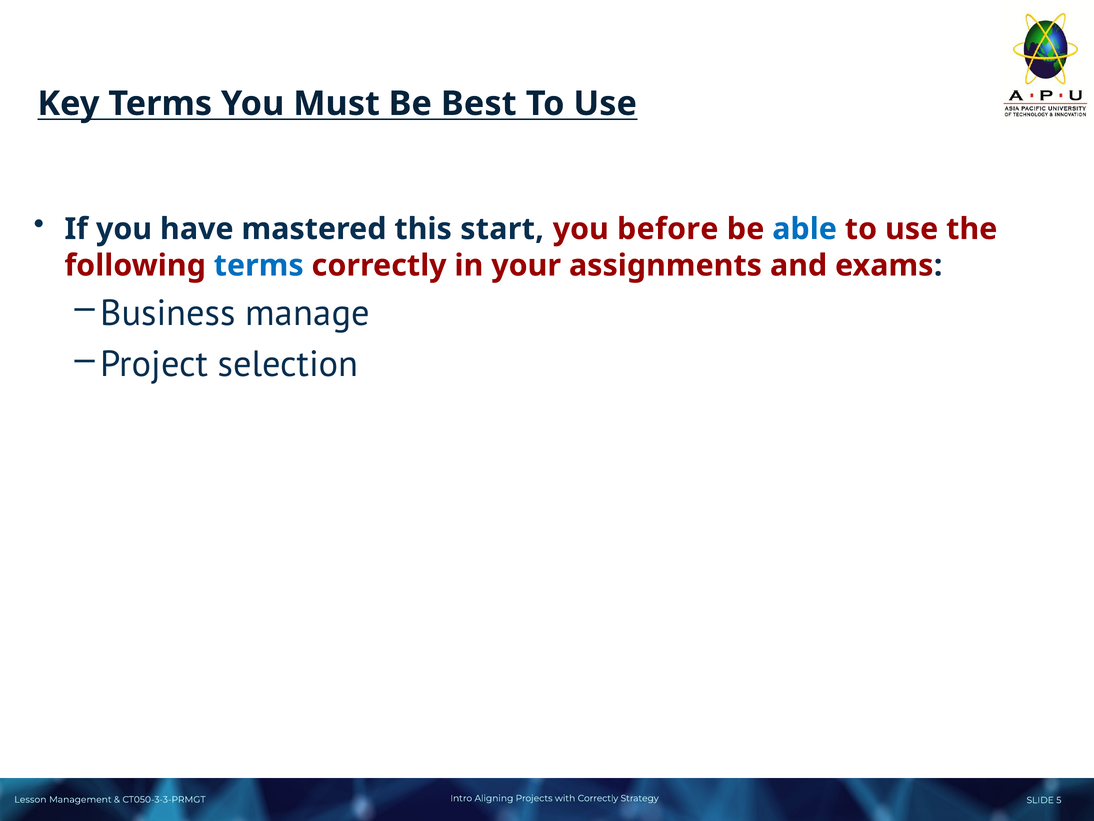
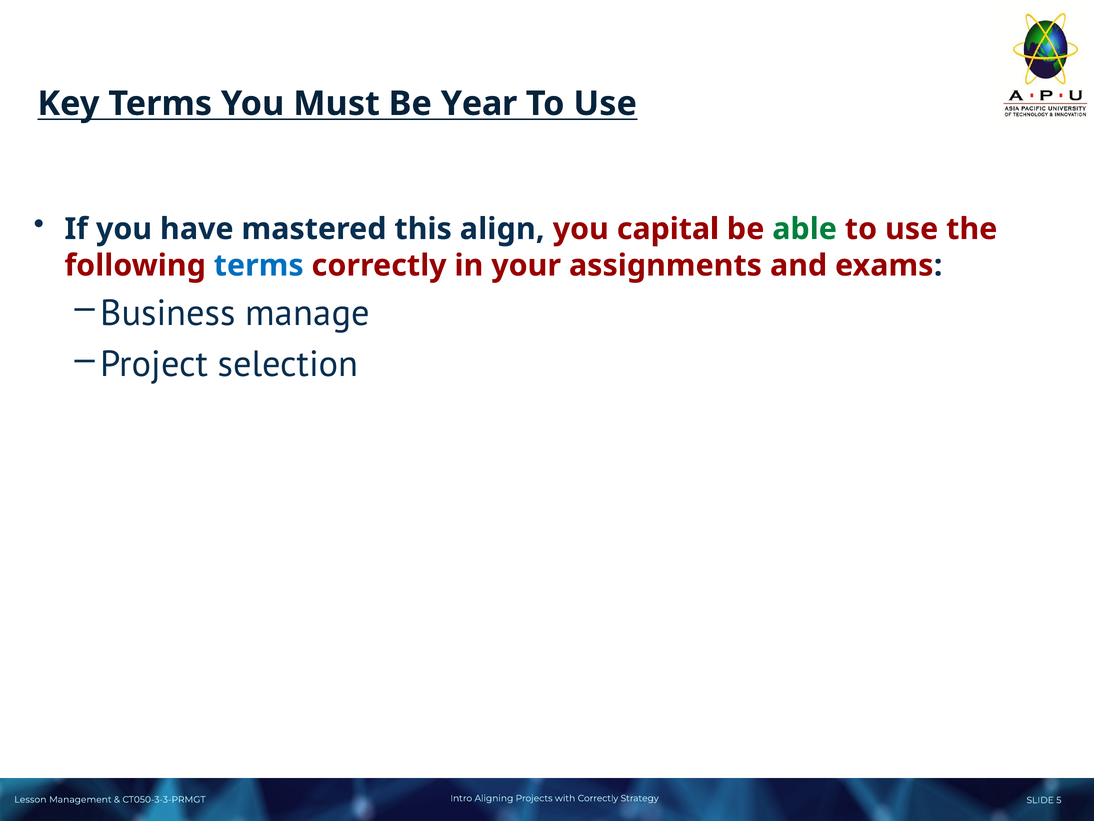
Best: Best -> Year (479, 104)
start: start -> align (502, 229)
before: before -> capital (668, 229)
able colour: blue -> green (805, 229)
